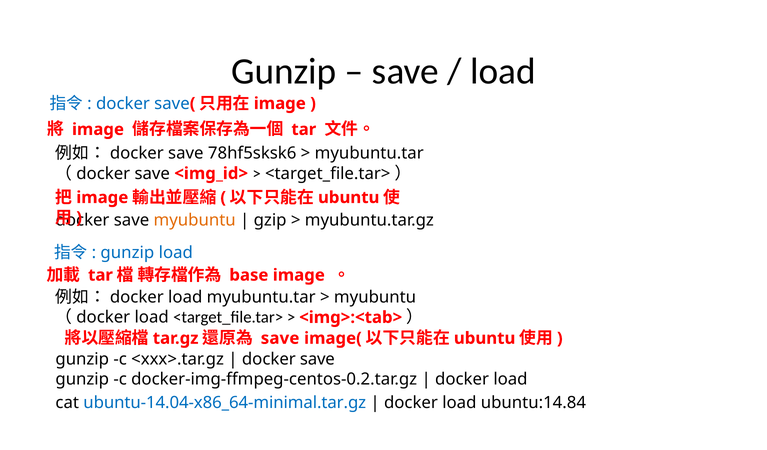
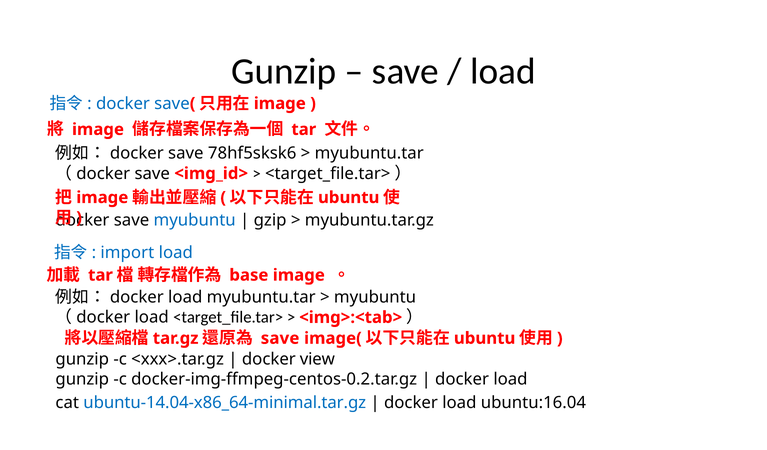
myubuntu colour: orange -> blue (195, 220)
gunzip: gunzip -> import (127, 252)
save: save -> view (317, 359)
ubuntu:14.84: ubuntu:14.84 -> ubuntu:16.04 (533, 403)
